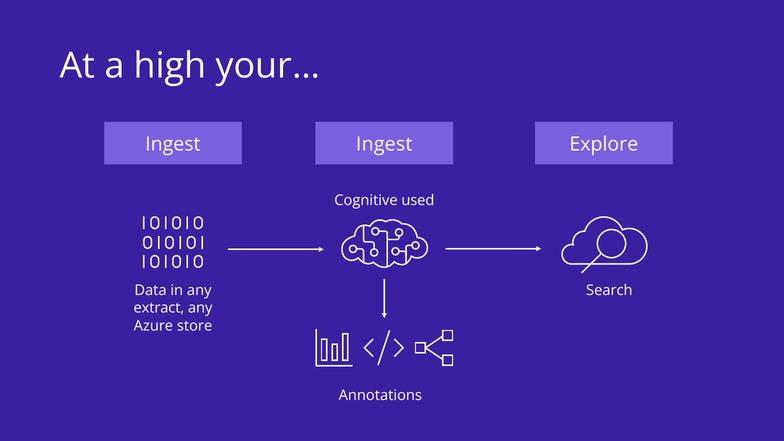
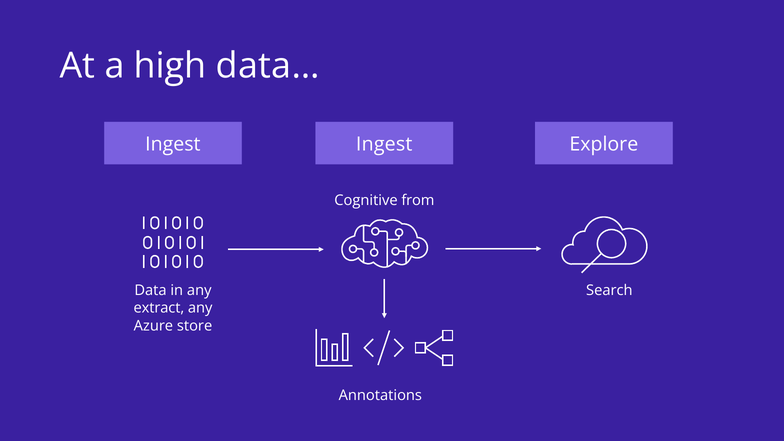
your…: your… -> data… (268, 66)
used: used -> from (418, 200)
